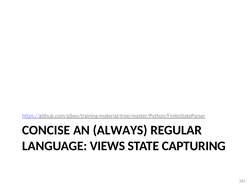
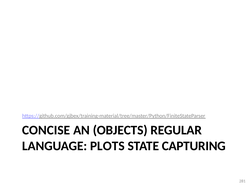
ALWAYS: ALWAYS -> OBJECTS (120, 130)
VIEWS: VIEWS -> PLOTS (107, 146)
